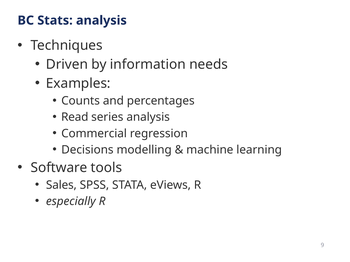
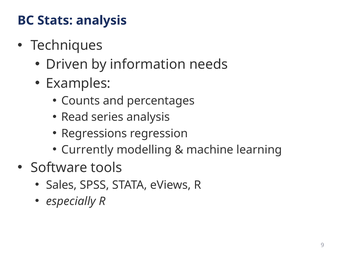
Commercial: Commercial -> Regressions (94, 134)
Decisions: Decisions -> Currently (87, 150)
